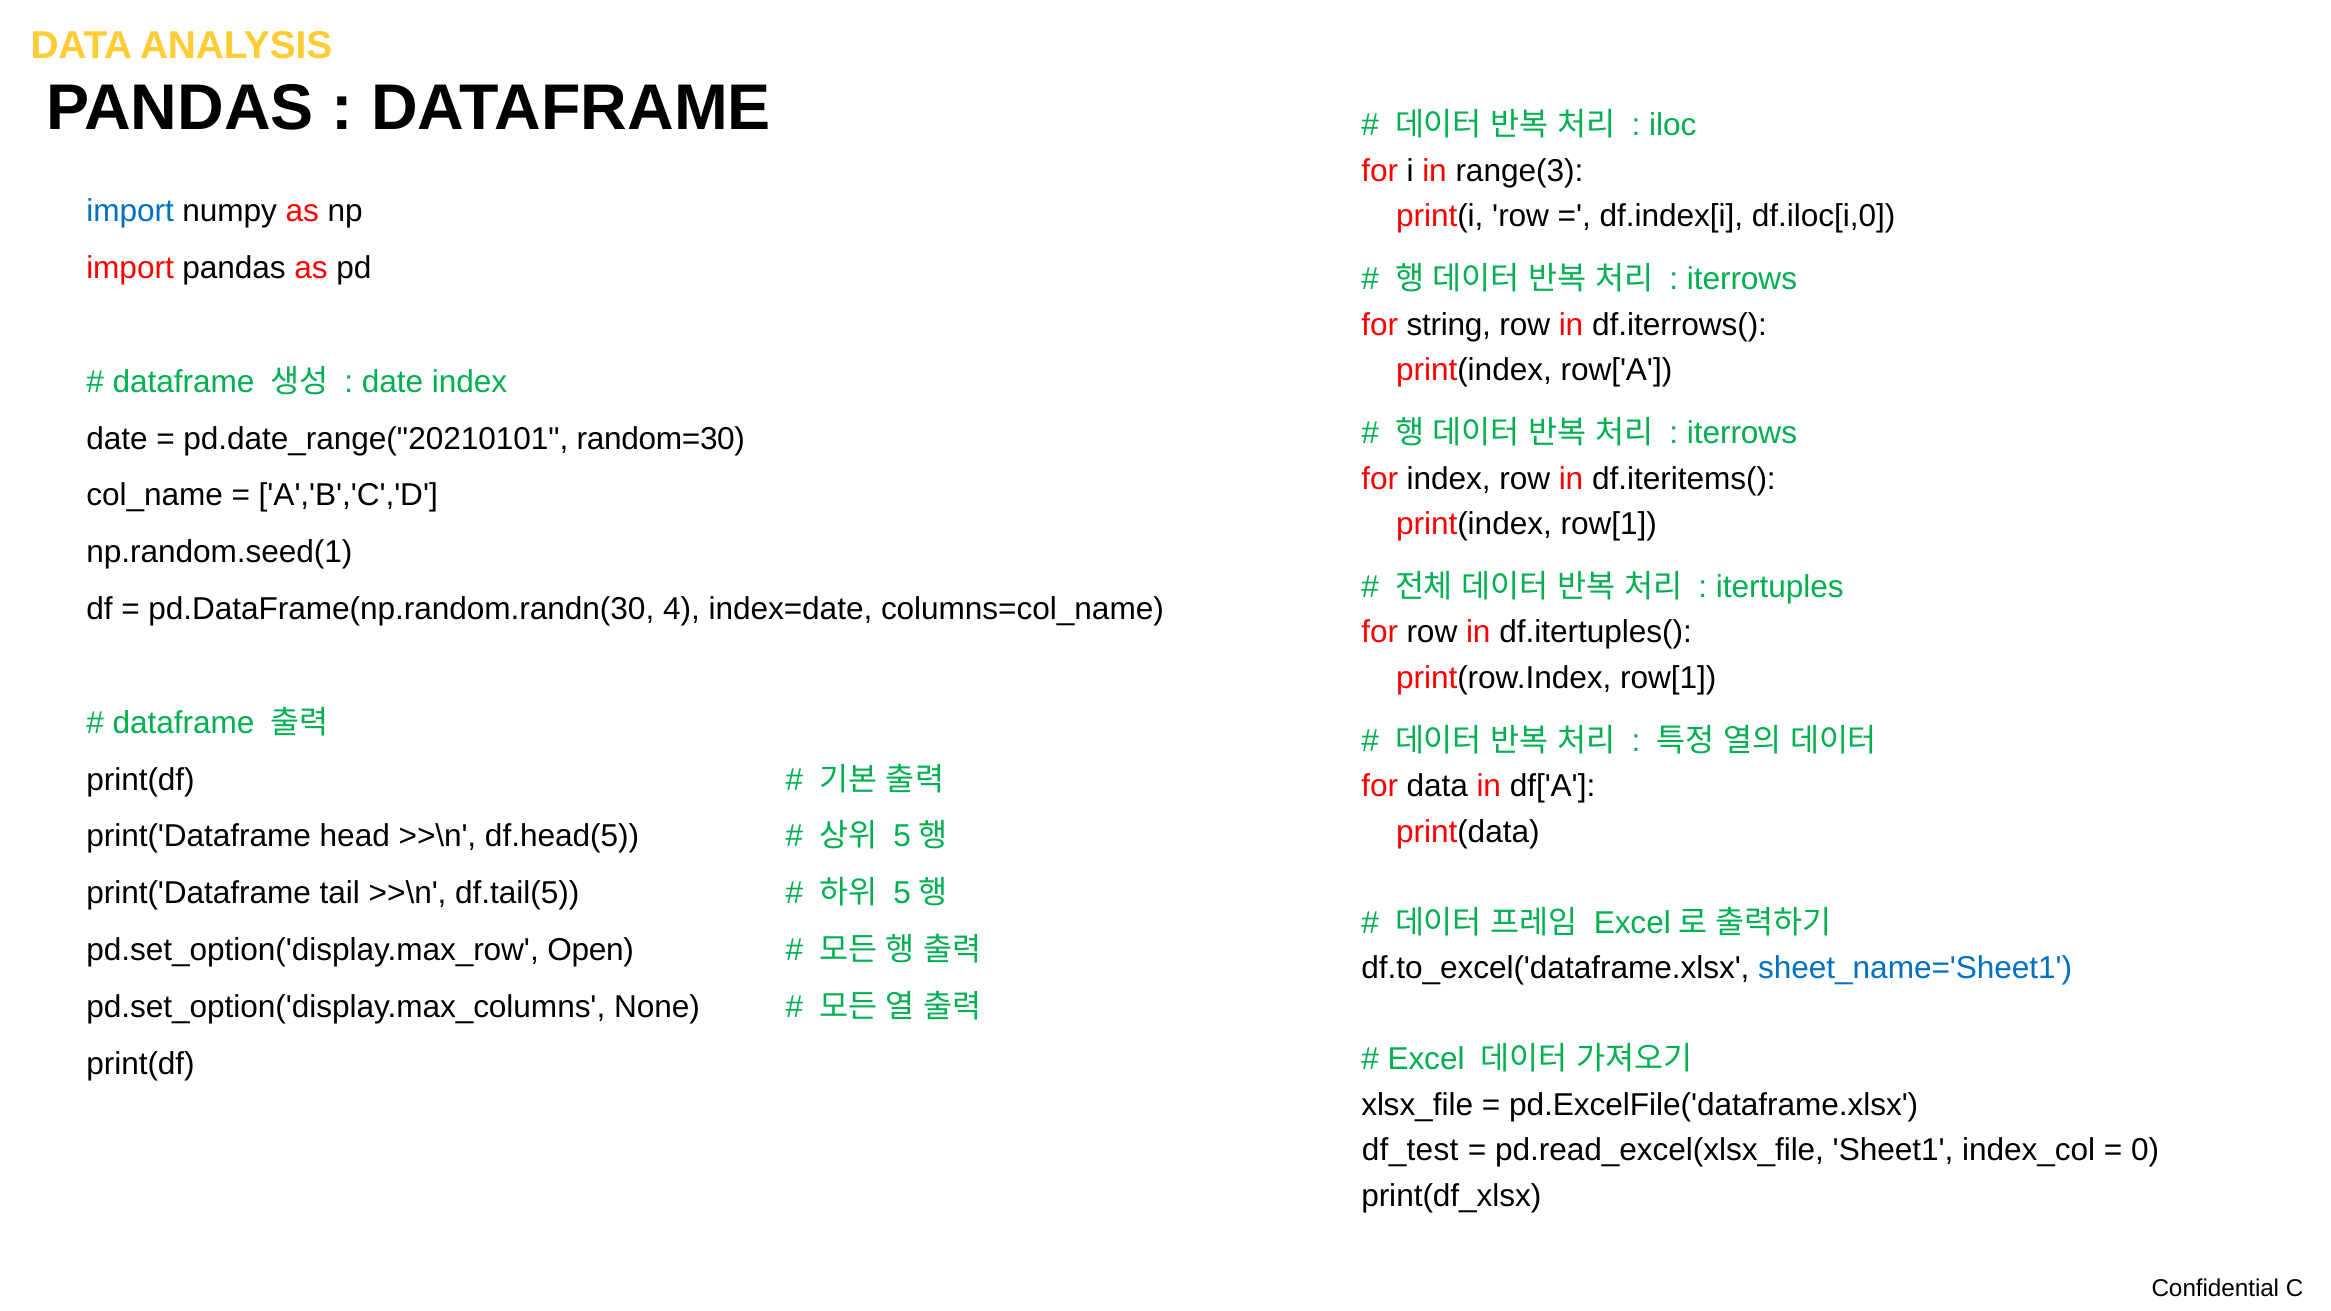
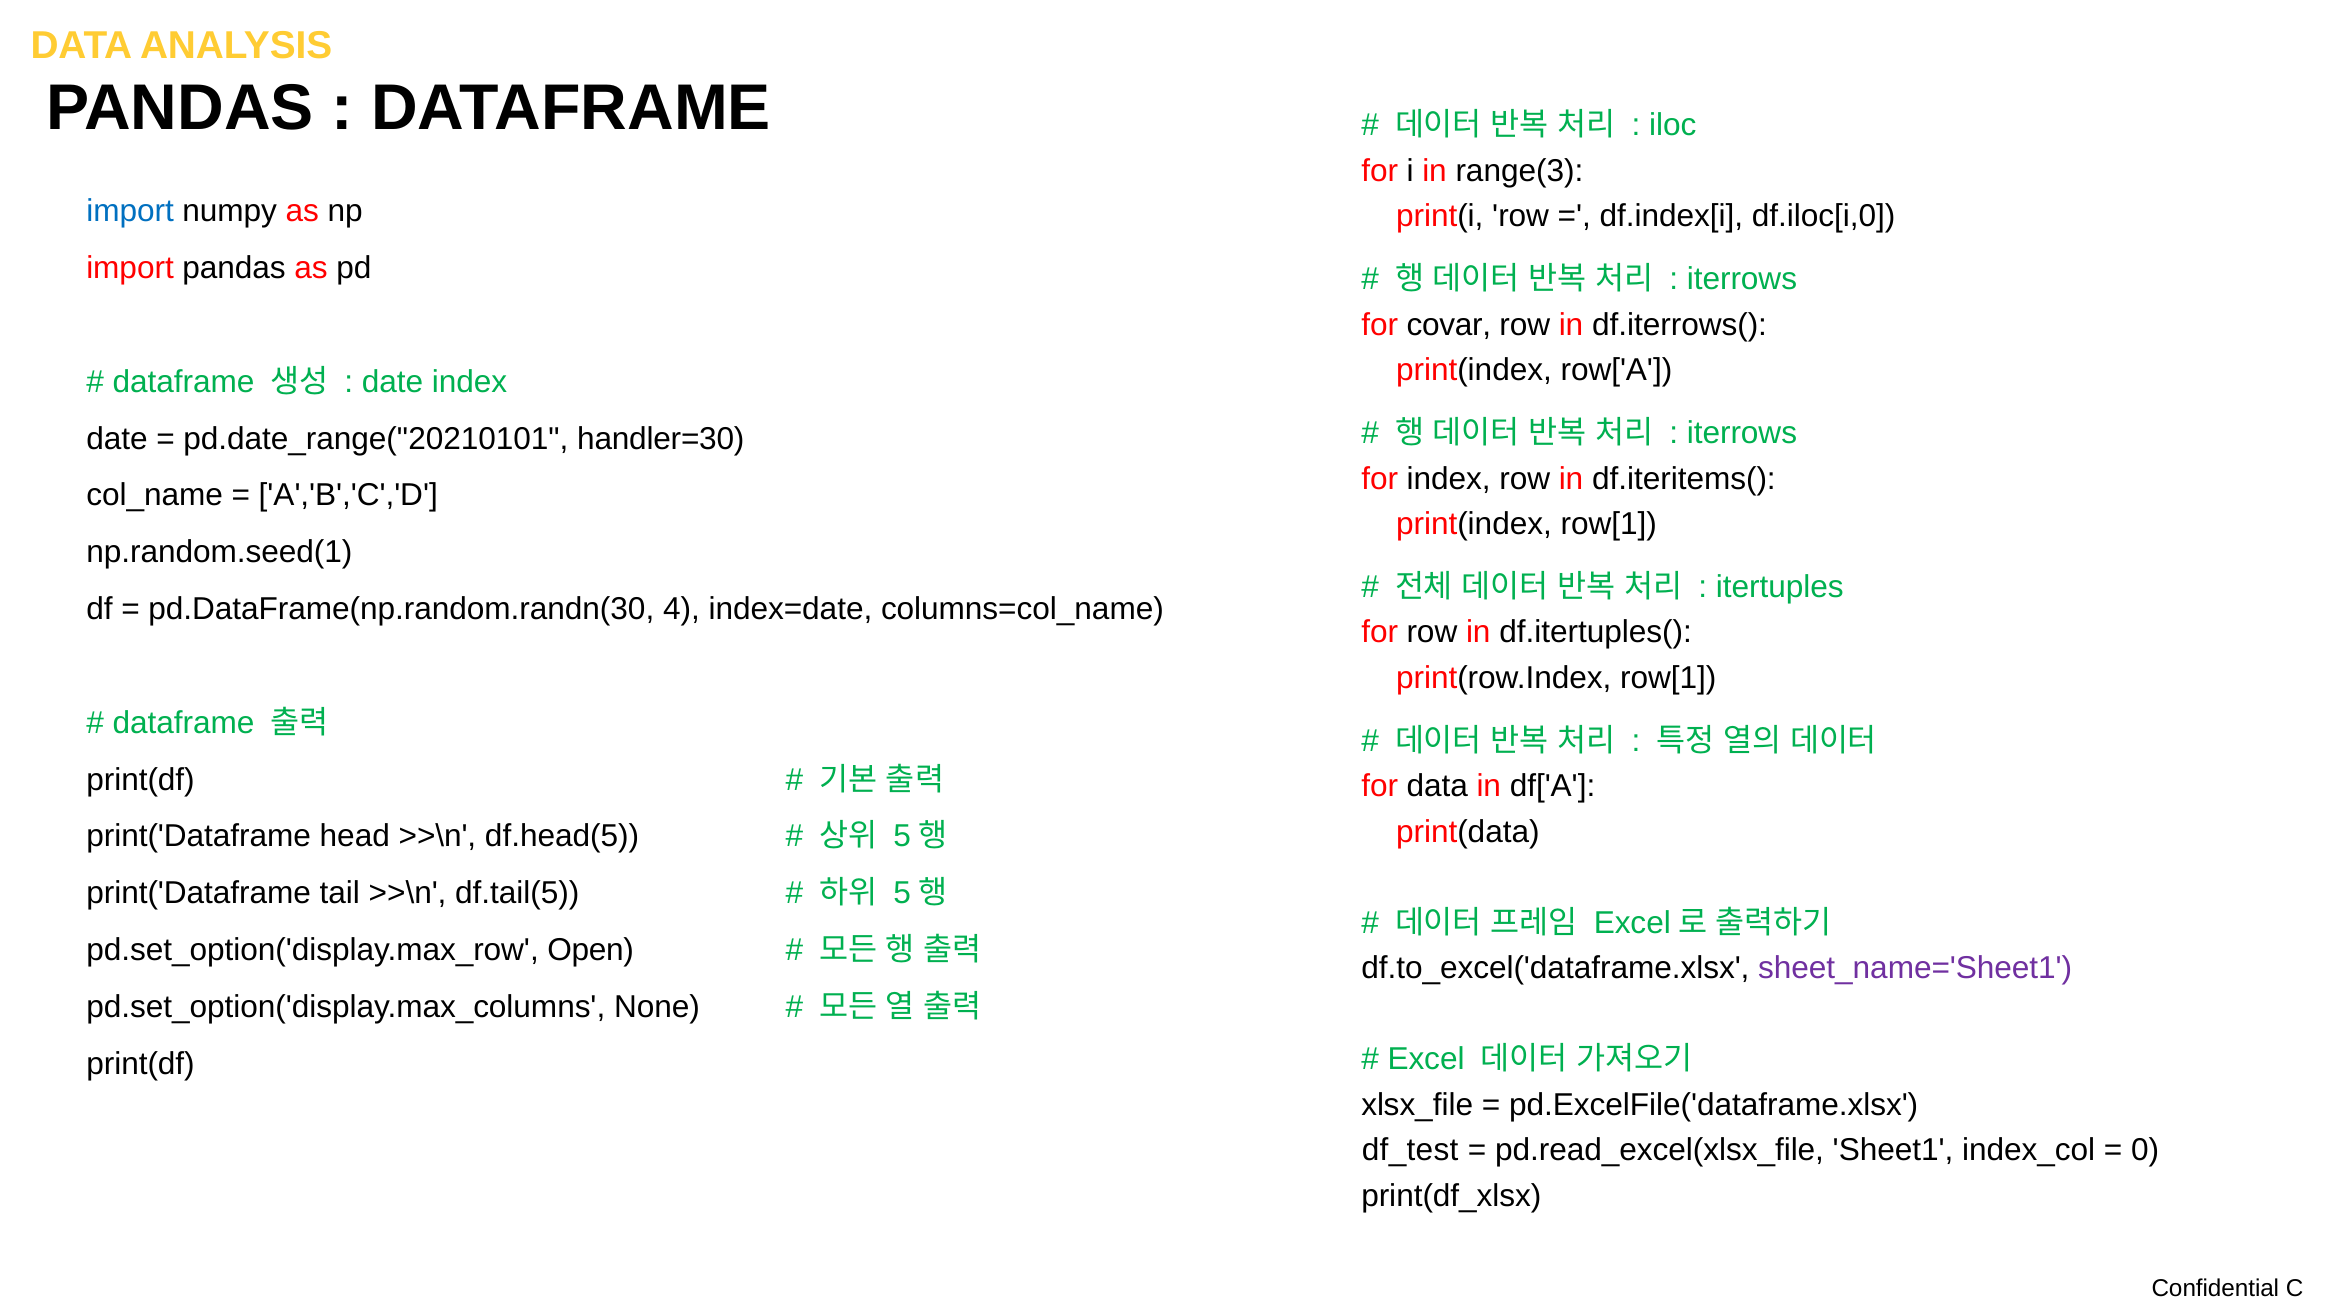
string: string -> covar (1449, 325)
random=30: random=30 -> handler=30 (661, 439)
sheet_name='Sheet1 colour: blue -> purple (1915, 969)
